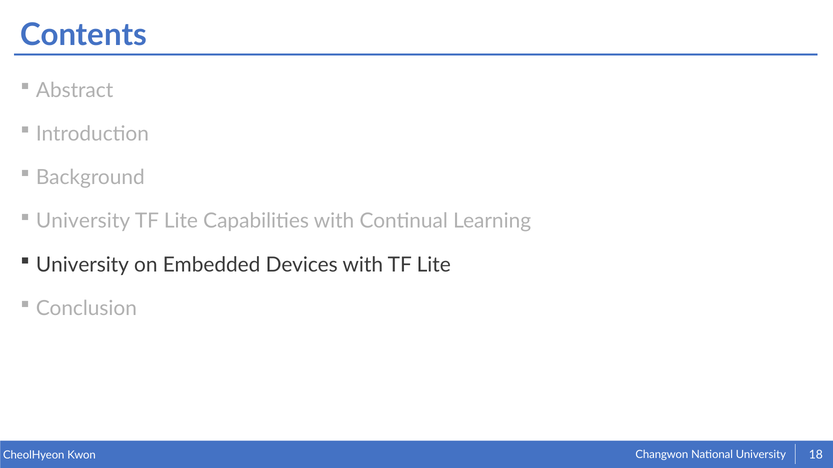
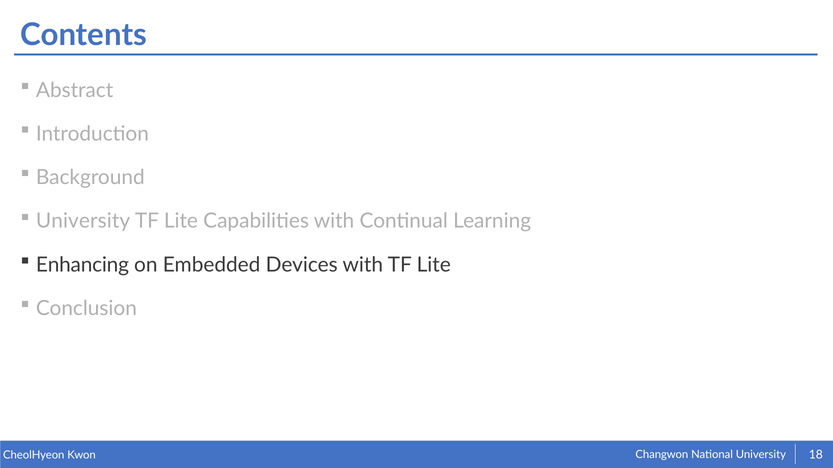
University: University -> Enhancing (82, 265)
